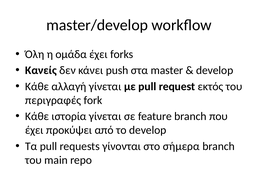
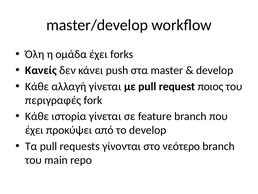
εκτός: εκτός -> ποιος (211, 86)
σήμερα: σήμερα -> νεότερο (181, 146)
